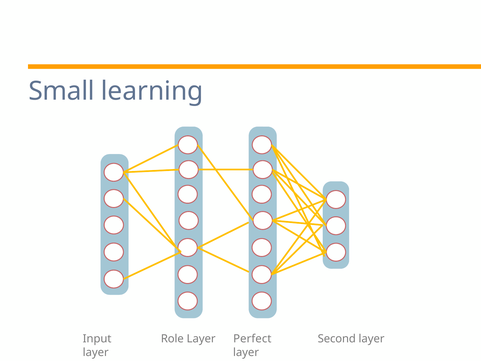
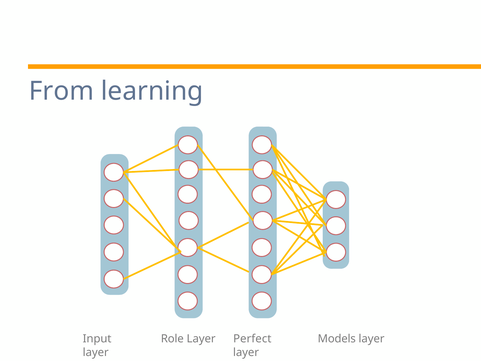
Small: Small -> From (61, 91)
Second: Second -> Models (337, 339)
